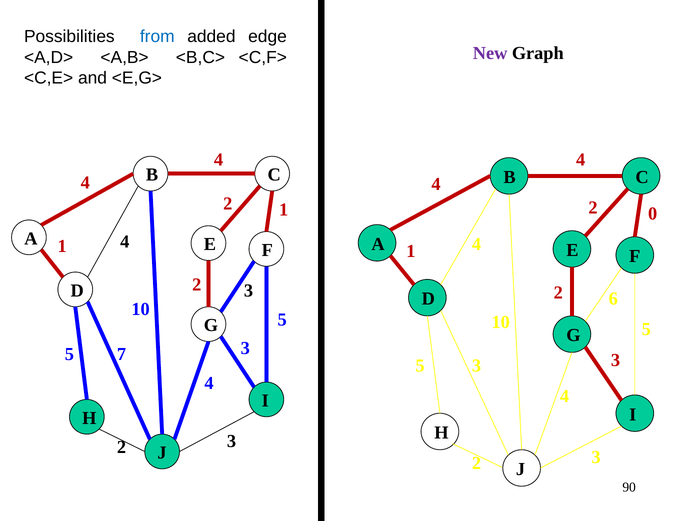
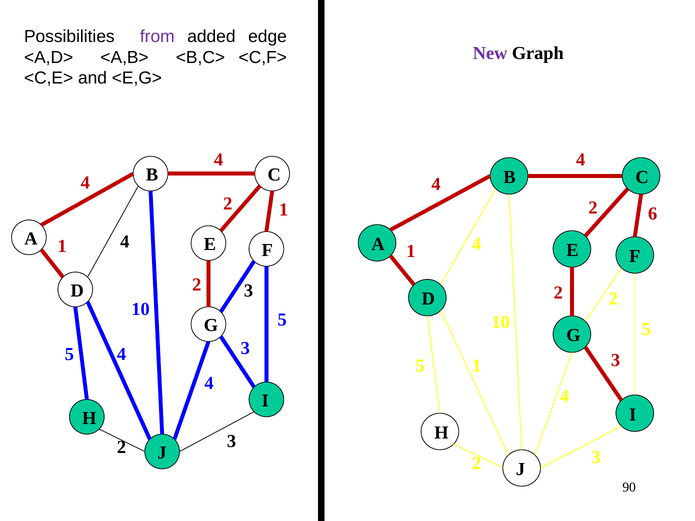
from colour: blue -> purple (157, 36)
0: 0 -> 6 (653, 214)
6: 6 -> 2 (613, 299)
7: 7 -> 4 (122, 355)
3: 3 -> 1 (477, 366)
